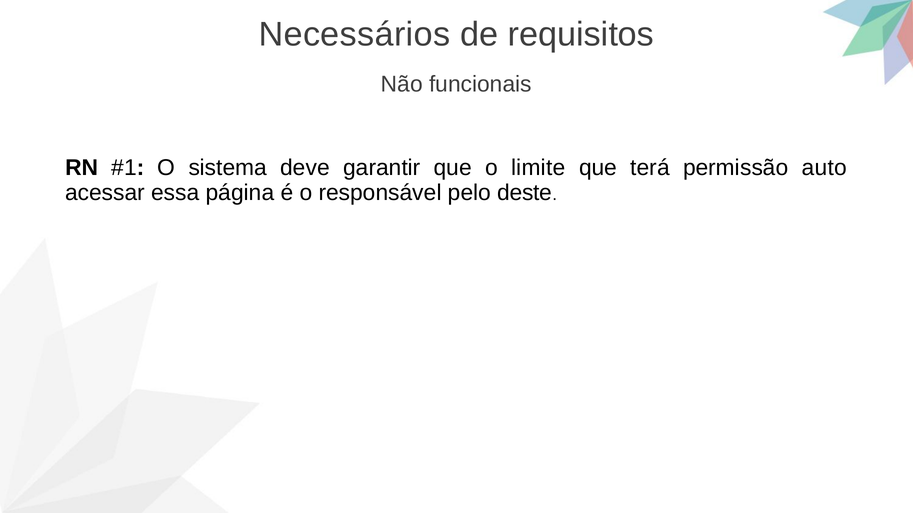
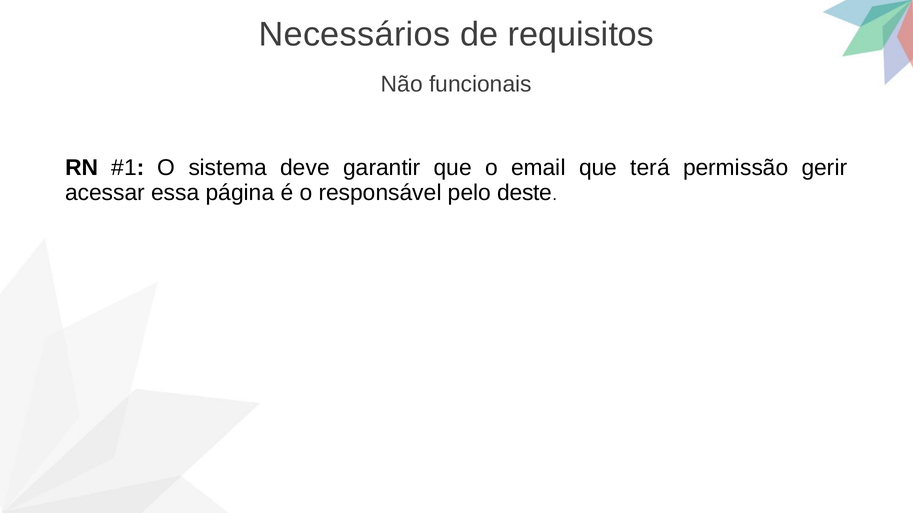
limite: limite -> email (538, 168)
auto: auto -> gerir (824, 168)
